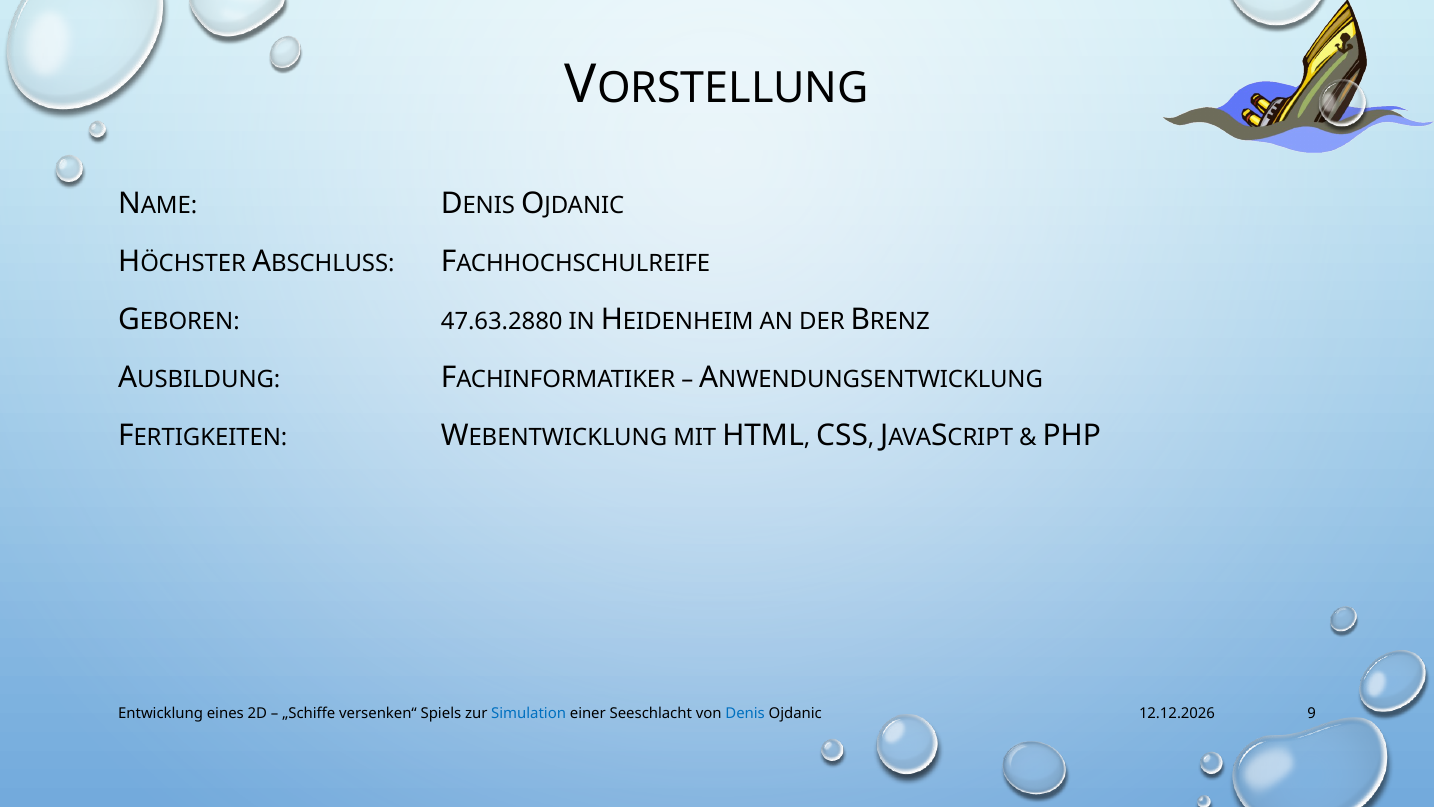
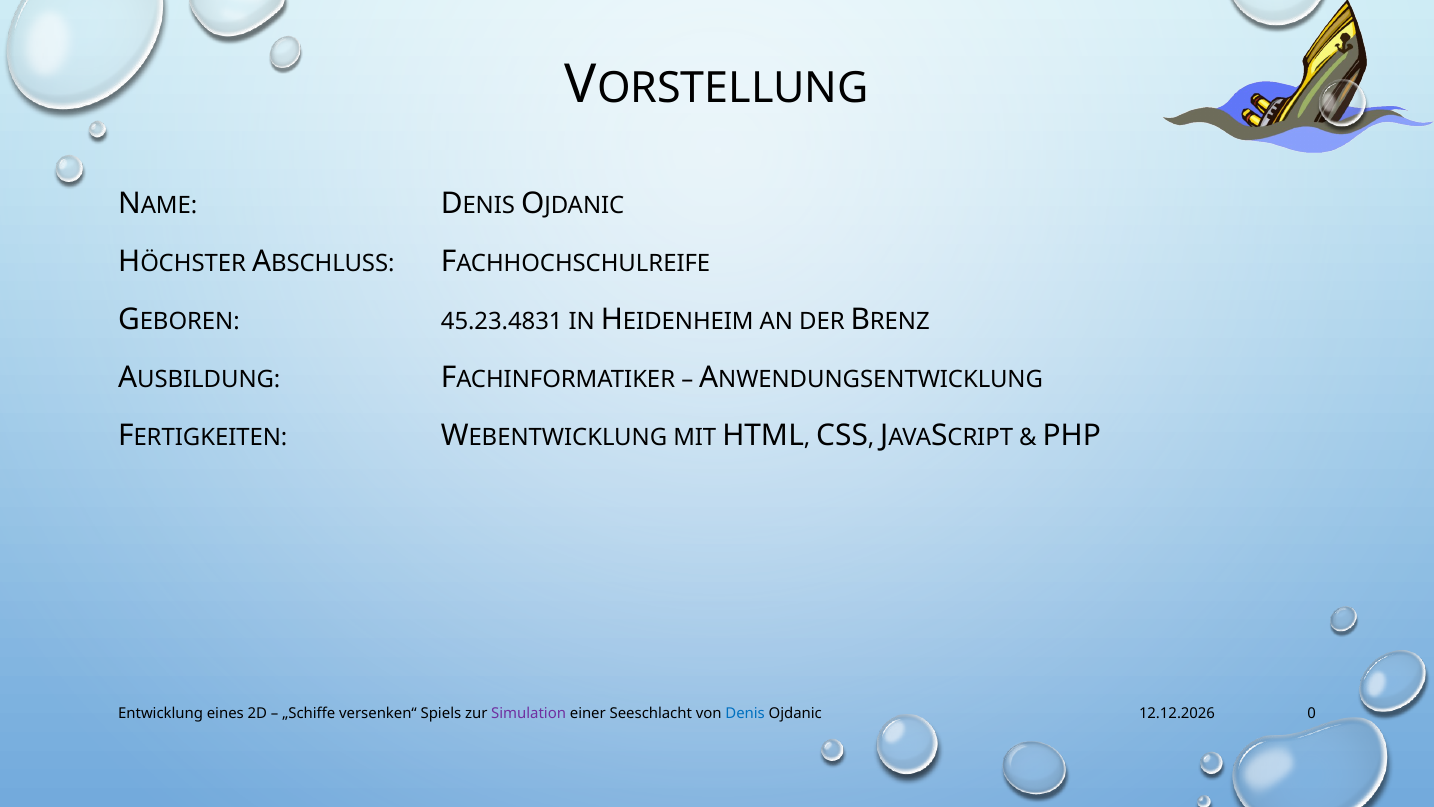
47.63.2880: 47.63.2880 -> 45.23.4831 (502, 321)
Simulation colour: blue -> purple (529, 713)
9: 9 -> 0 (1312, 713)
